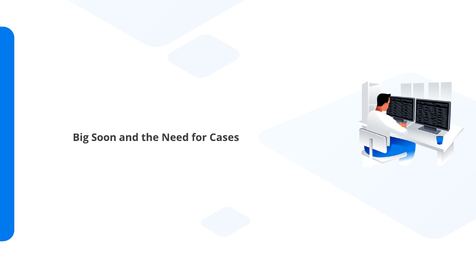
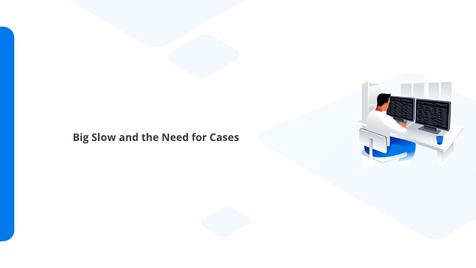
Soon: Soon -> Slow (104, 137)
